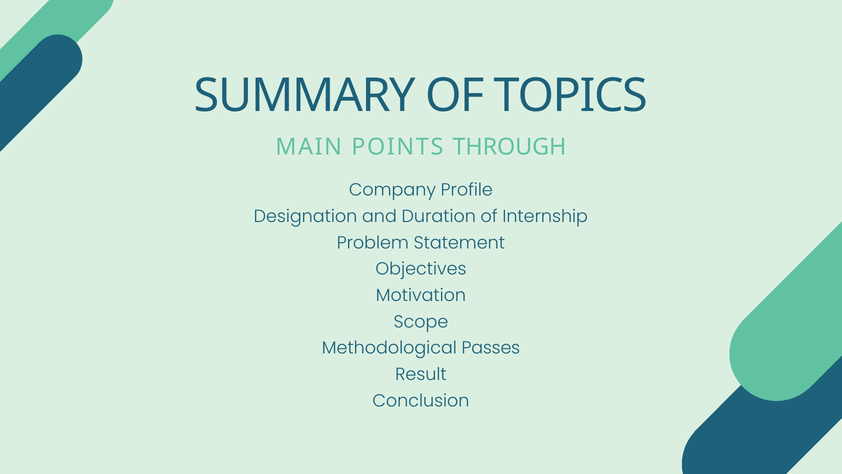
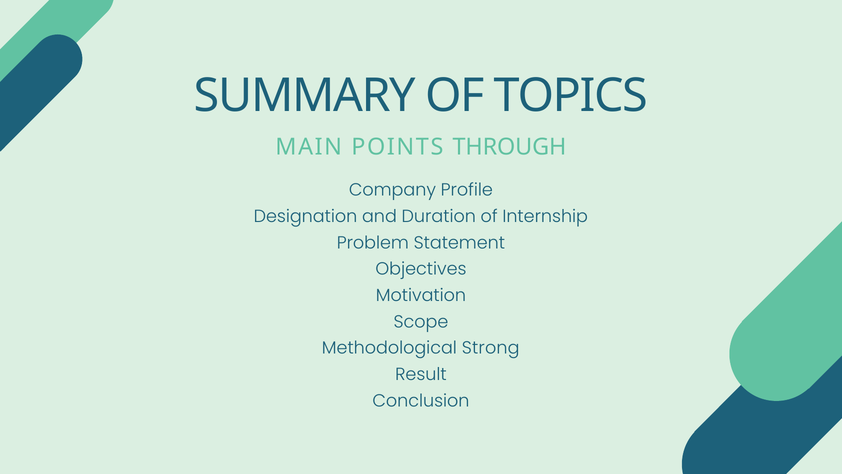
Passes: Passes -> Strong (491, 348)
